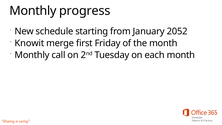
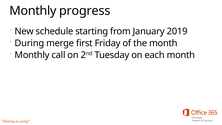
2052: 2052 -> 2019 (177, 31)
Knowit: Knowit -> During (29, 43)
